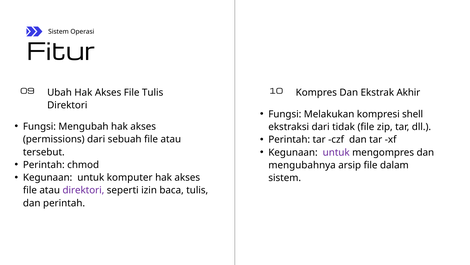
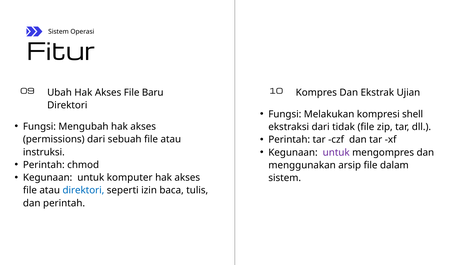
File Tulis: Tulis -> Baru (153, 92)
Akhir: Akhir -> Ujian (408, 92)
tersebut: tersebut -> instruksi (44, 152)
mengubahnya: mengubahnya -> menggunakan (302, 165)
direktori colour: purple -> blue (83, 190)
